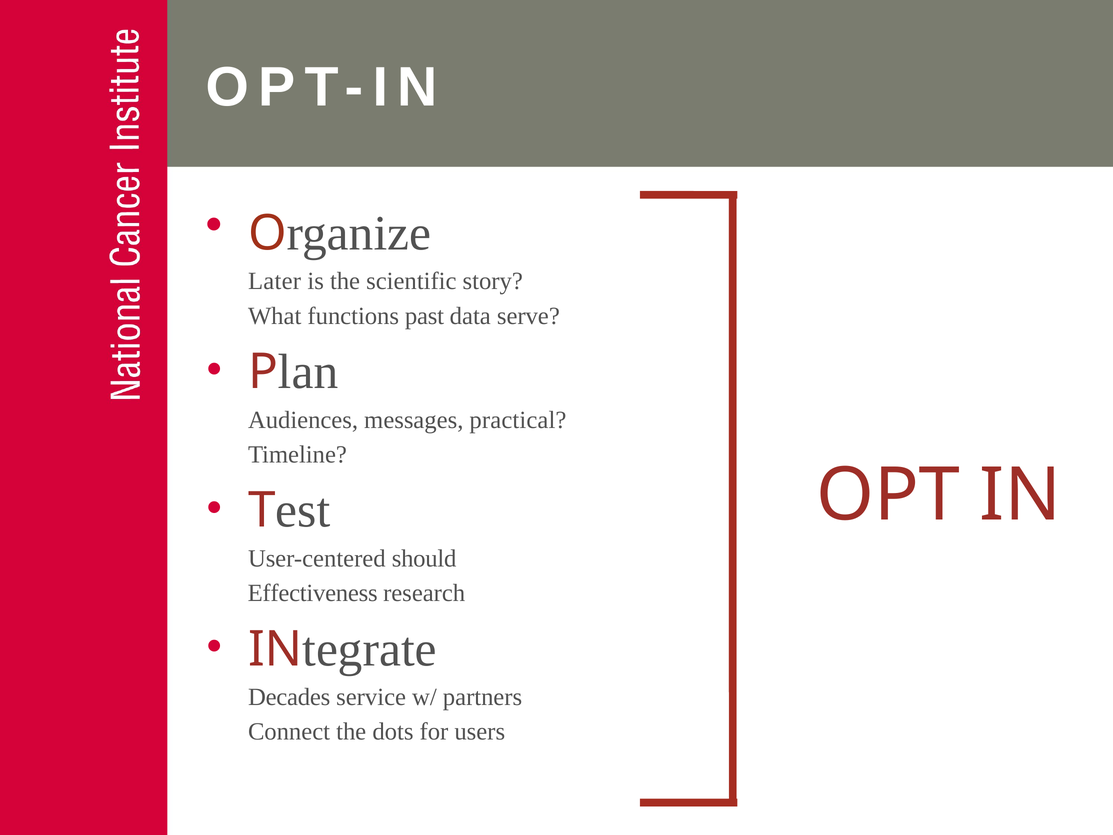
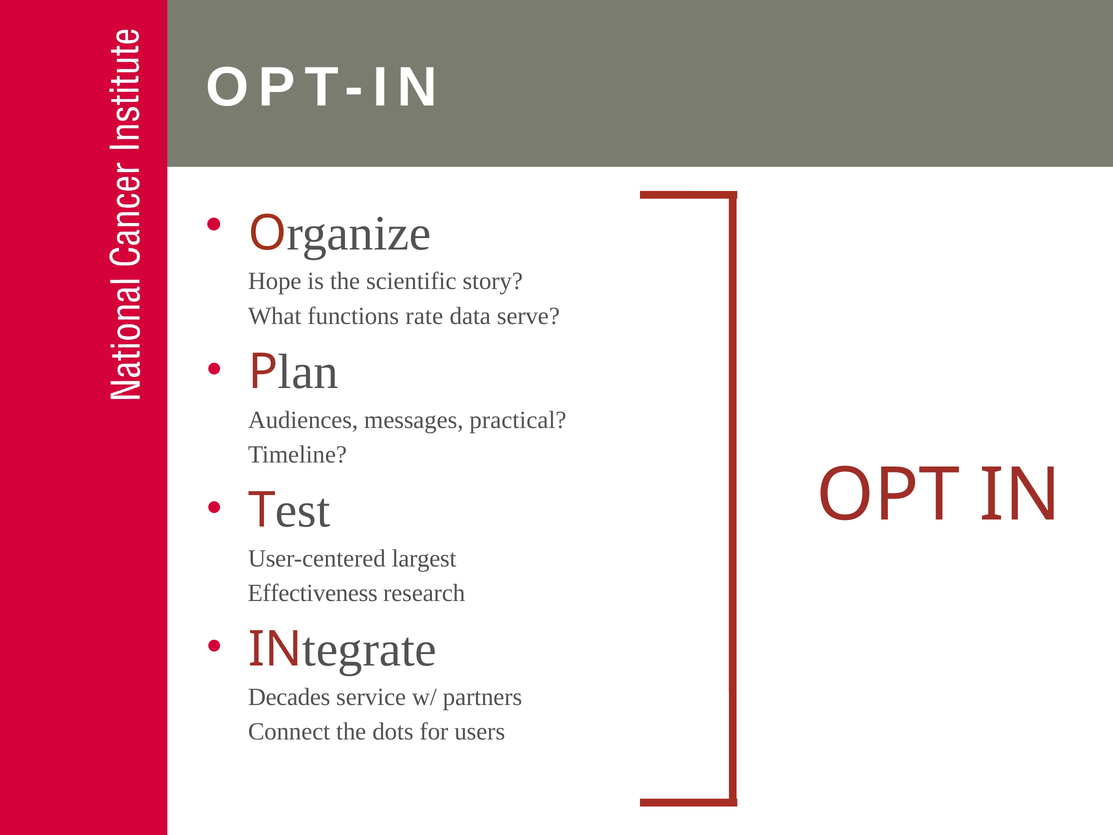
Later: Later -> Hope (275, 281)
past: past -> rate (424, 316)
should: should -> largest (424, 558)
